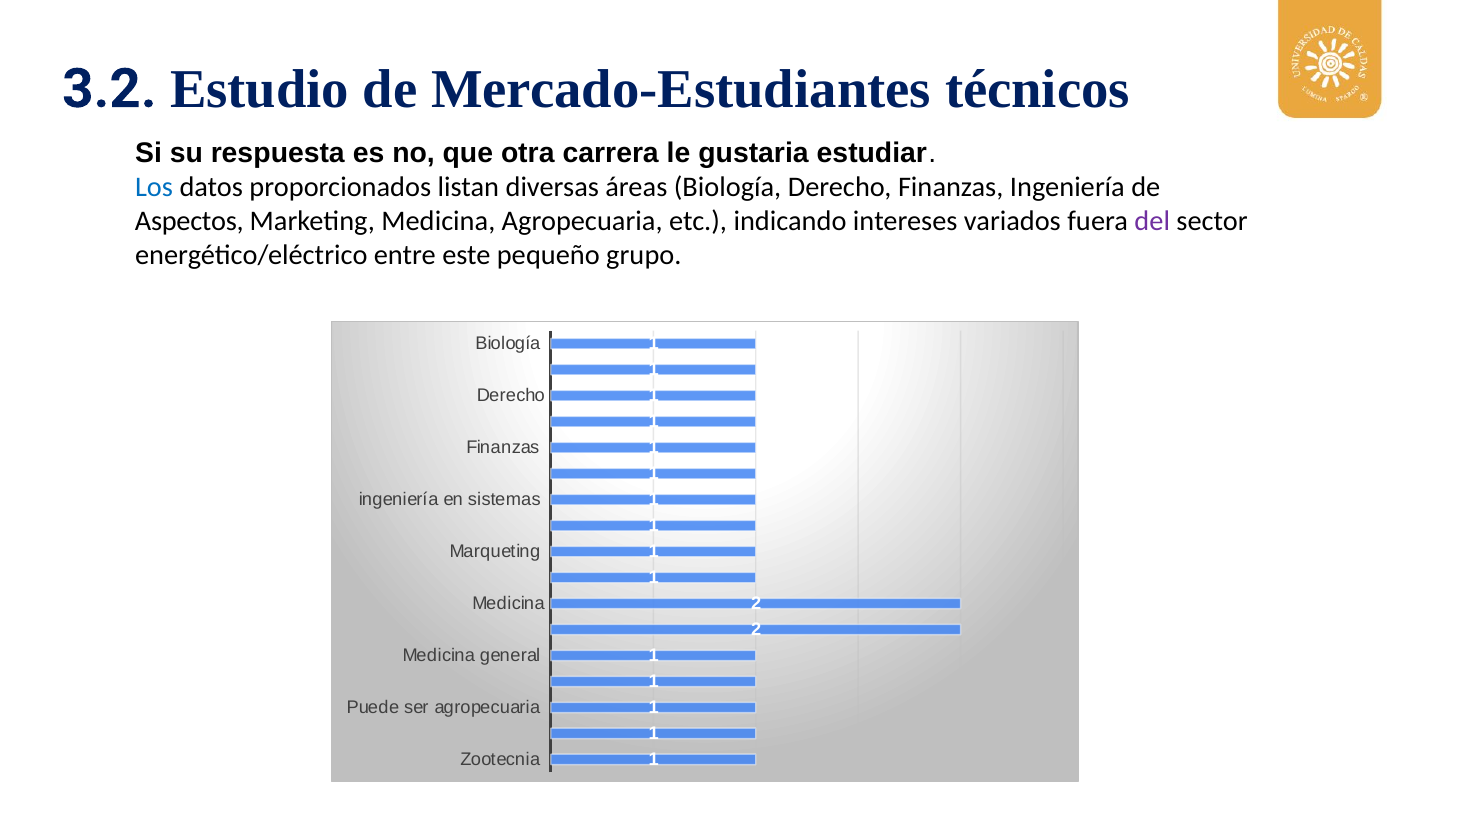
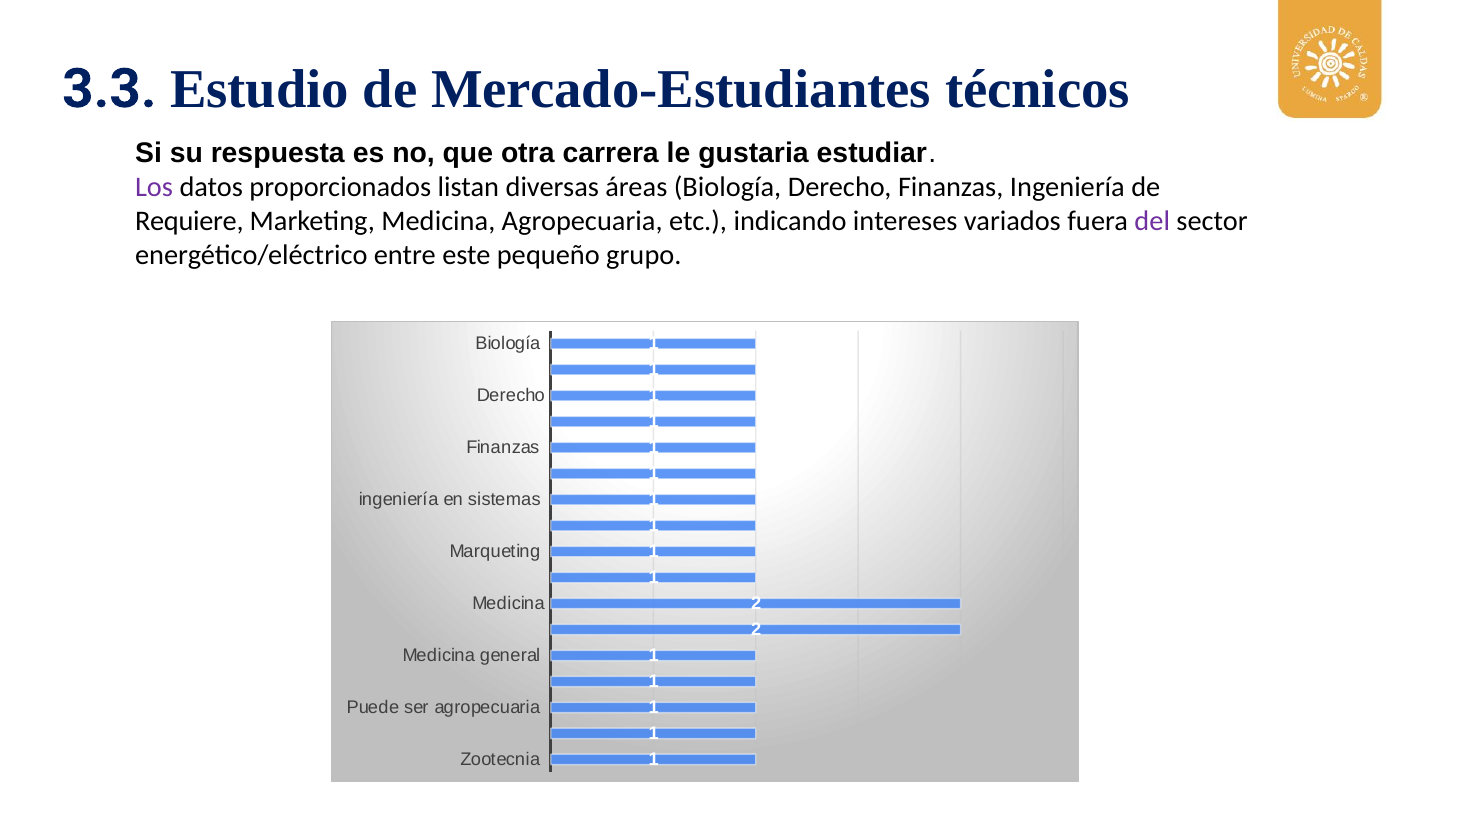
3.2: 3.2 -> 3.3 (109, 89)
Los colour: blue -> purple (154, 187)
Aspectos: Aspectos -> Requiere (189, 221)
